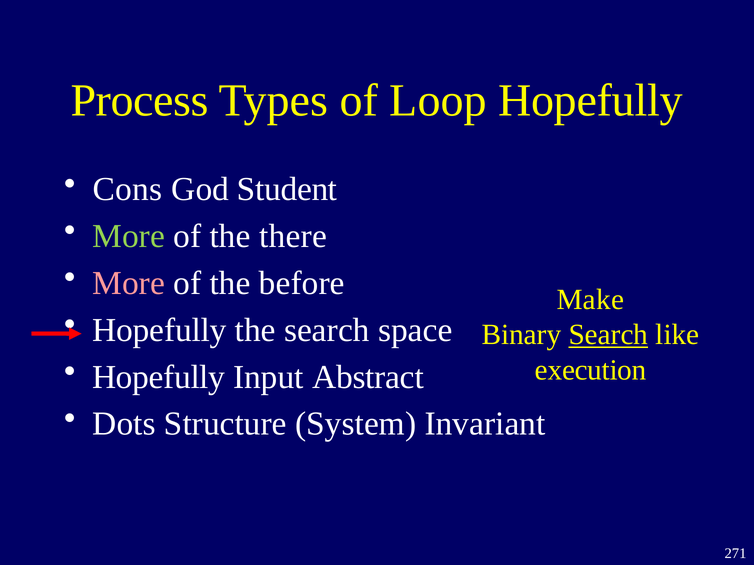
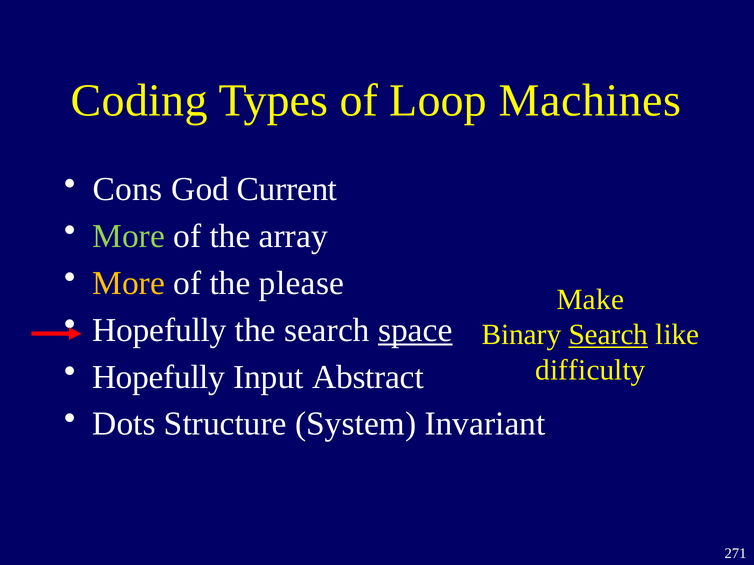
Process: Process -> Coding (139, 101)
Loop Hopefully: Hopefully -> Machines (590, 101)
Student: Student -> Current (287, 190)
there: there -> array (293, 237)
More colour: pink -> yellow (129, 283)
before: before -> please (302, 283)
space underline: none -> present (415, 330)
execution: execution -> difficulty (591, 370)
